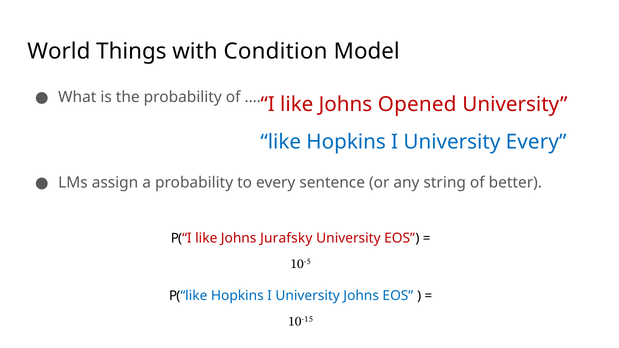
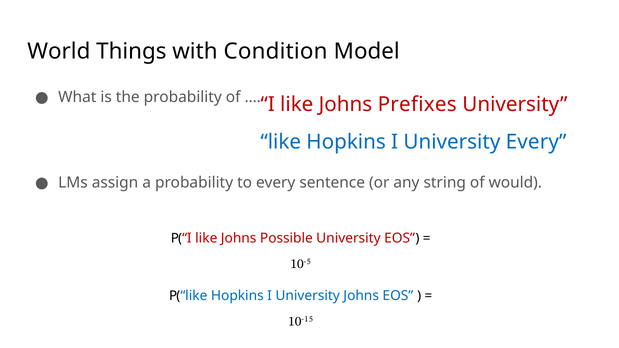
Opened: Opened -> Prefixes (417, 105)
better: better -> would (515, 183)
Jurafsky: Jurafsky -> Possible (286, 238)
